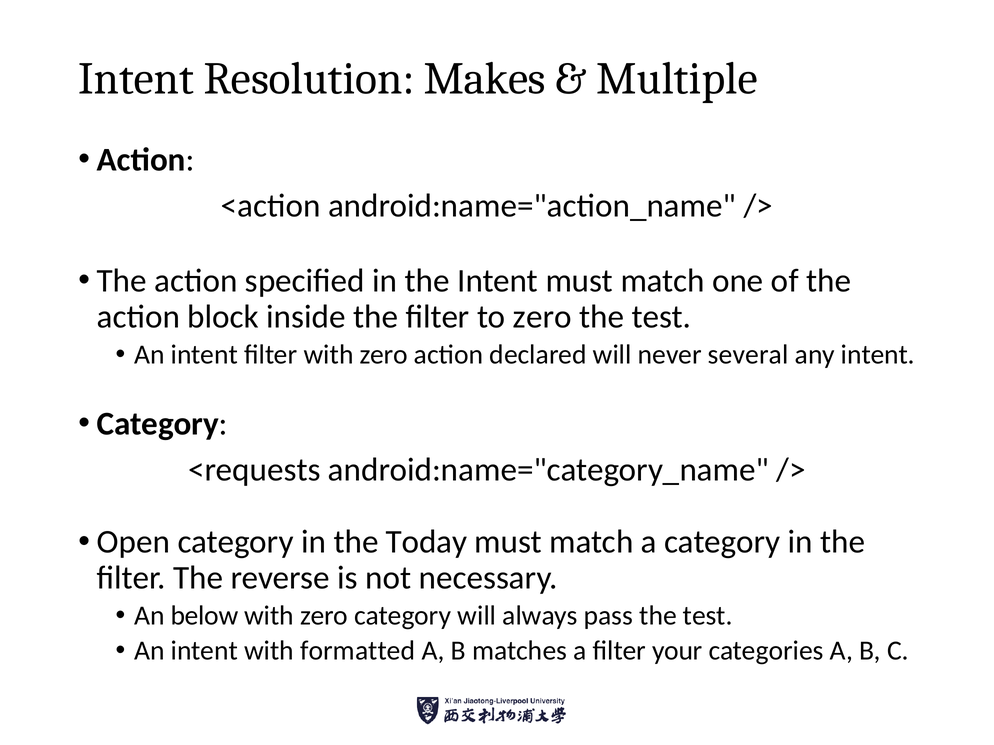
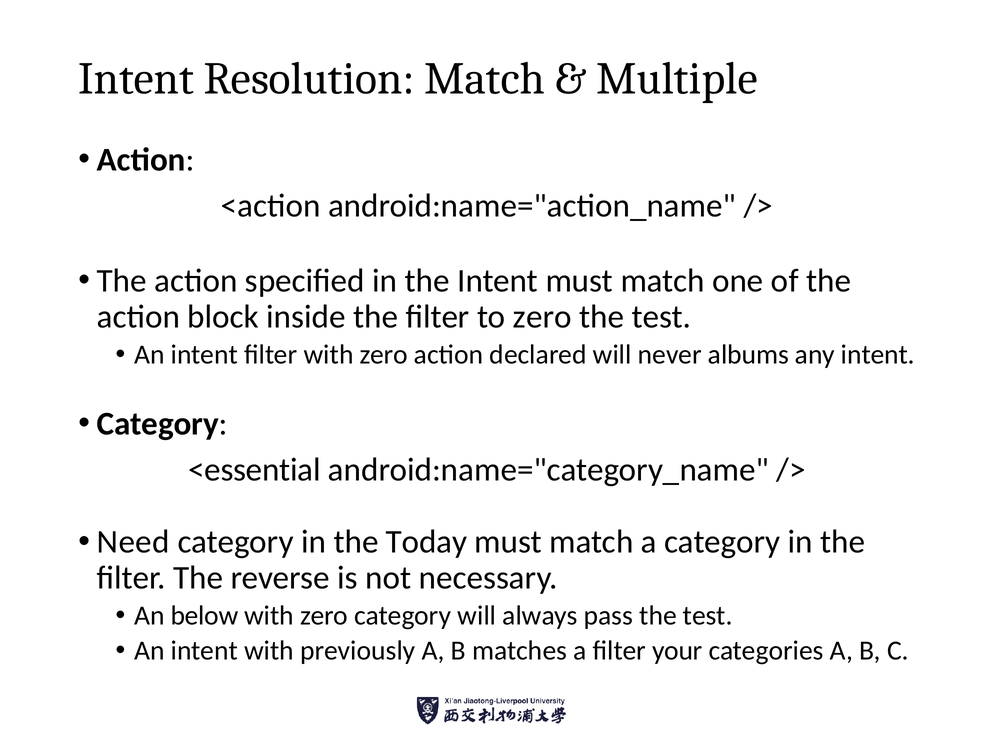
Resolution Makes: Makes -> Match (485, 79)
several: several -> albums (748, 355)
<requests: <requests -> <essential (254, 470)
Open: Open -> Need (133, 542)
formatted: formatted -> previously (358, 651)
